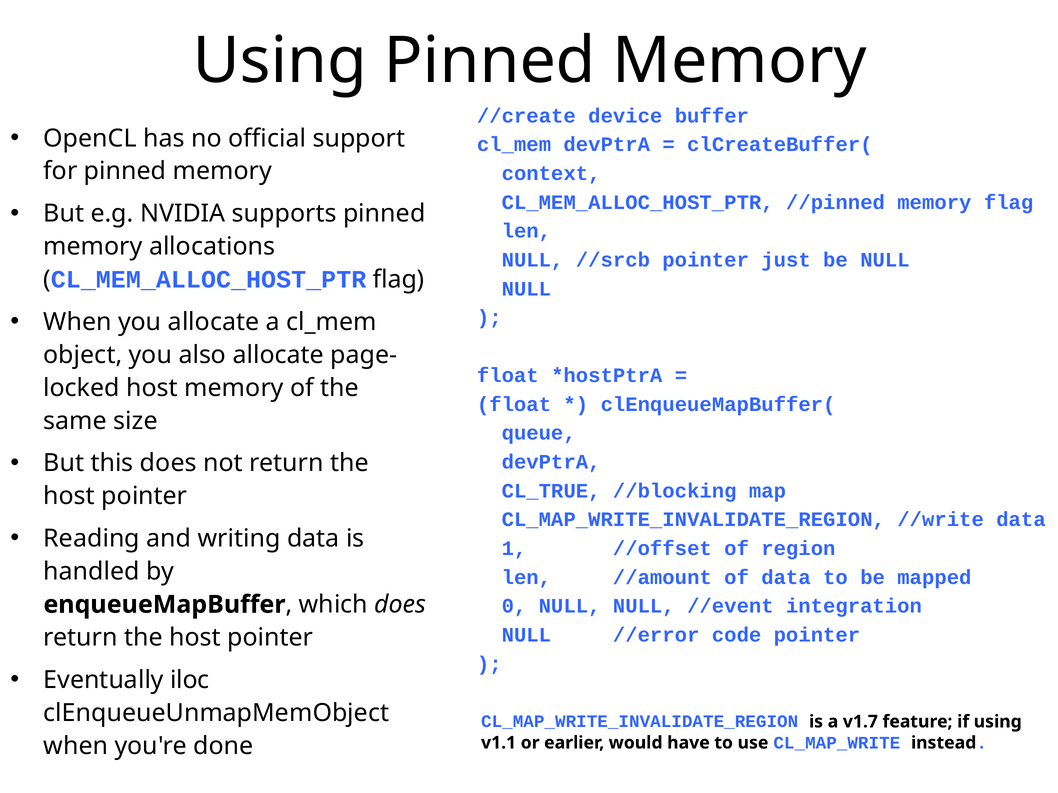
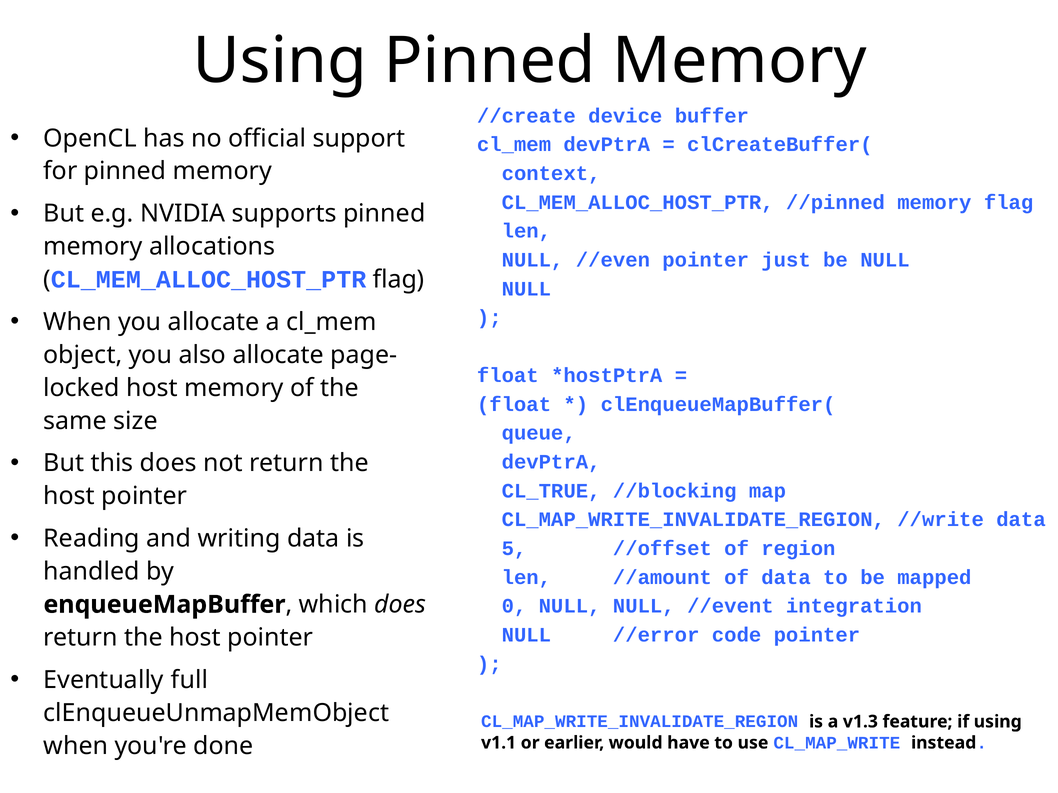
//srcb: //srcb -> //even (613, 260)
1: 1 -> 5 (514, 549)
iloc: iloc -> full (190, 680)
v1.7: v1.7 -> v1.3 (860, 722)
